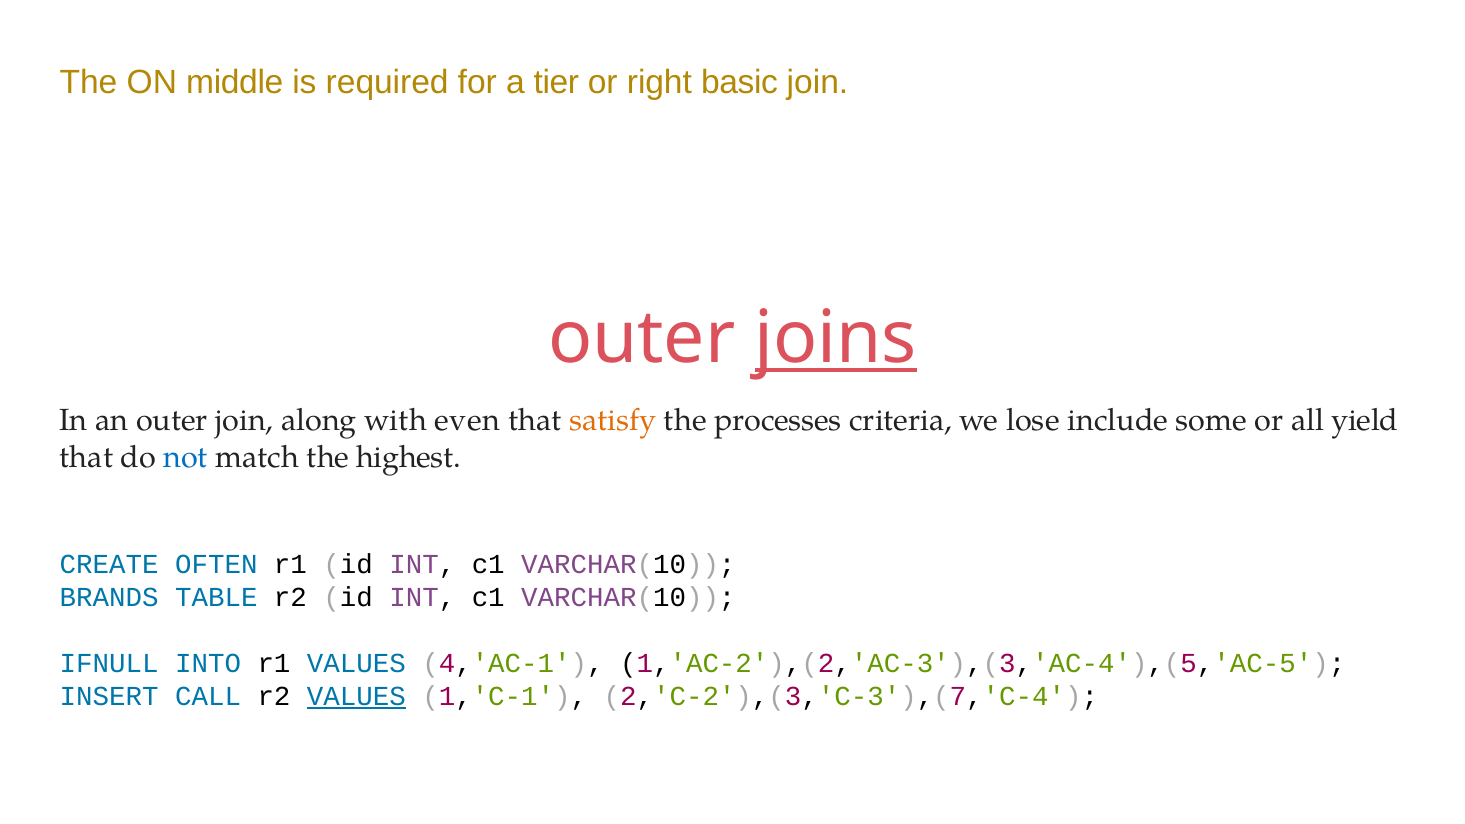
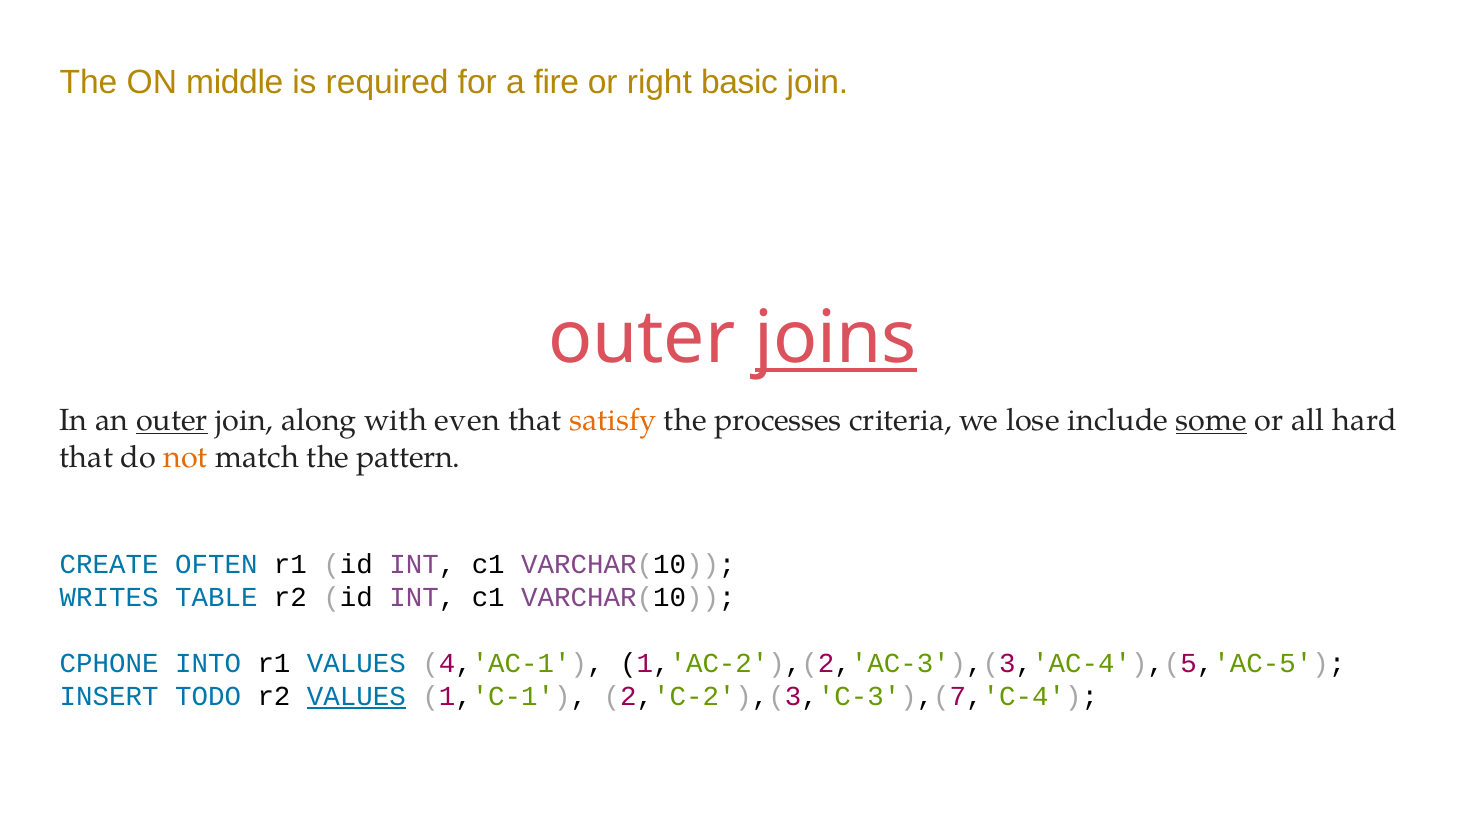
tier: tier -> fire (556, 82)
outer underline: none -> present (172, 420)
some underline: none -> present (1212, 420)
yield: yield -> hard (1365, 420)
not colour: blue -> orange (186, 457)
highest: highest -> pattern (409, 457)
BRANDS: BRANDS -> WRITES (109, 597)
IFNULL: IFNULL -> CPHONE (109, 663)
CALL: CALL -> TODO (208, 696)
